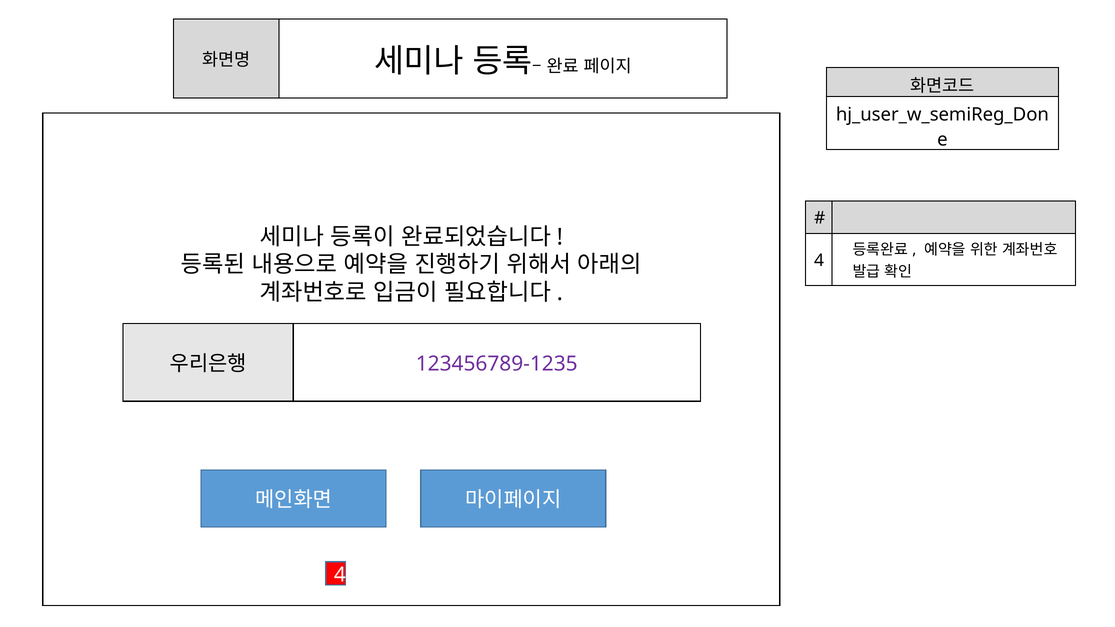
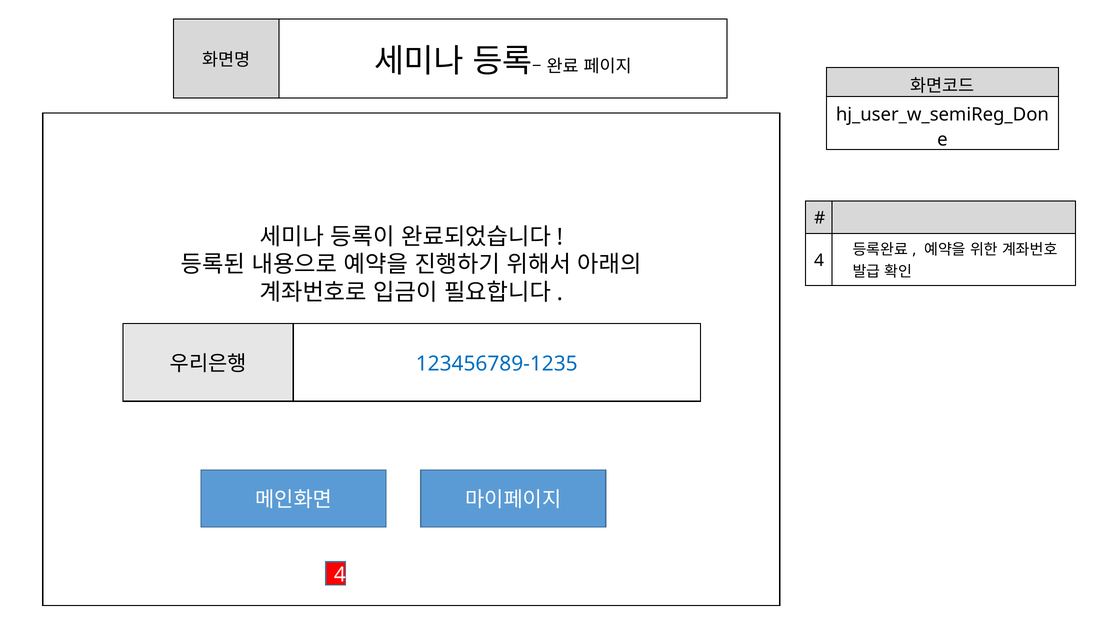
123456789-1235 colour: purple -> blue (497, 364)
